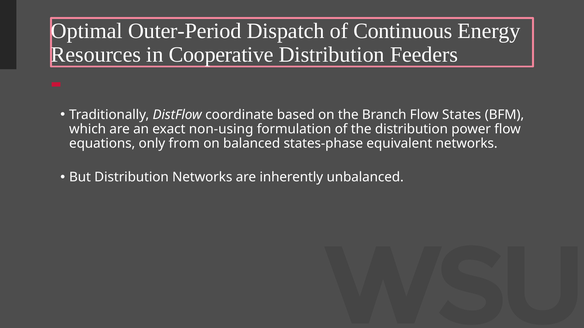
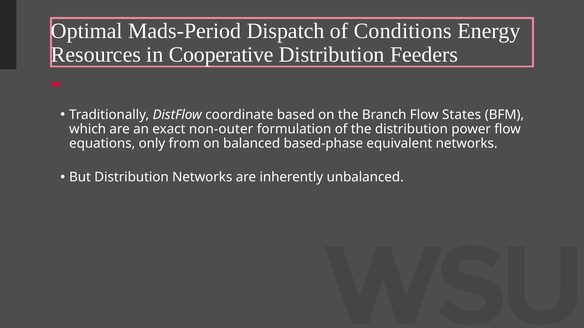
Outer-Period: Outer-Period -> Mads-Period (185, 31)
Continuous: Continuous -> Conditions (403, 31)
non-using: non-using -> non-outer (221, 129)
states-phase: states-phase -> based-phase (323, 144)
